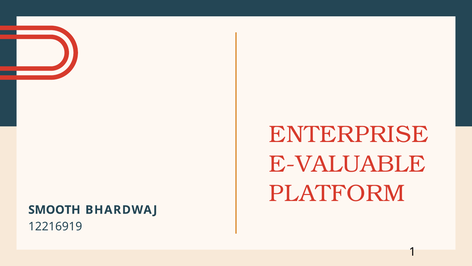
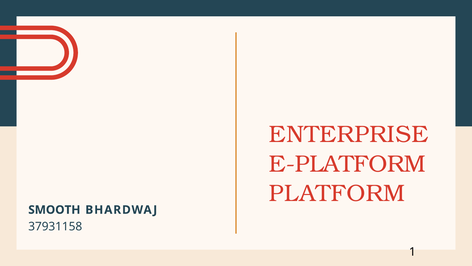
E-VALUABLE: E-VALUABLE -> E-PLATFORM (347, 164)
12216919: 12216919 -> 37931158 (55, 226)
